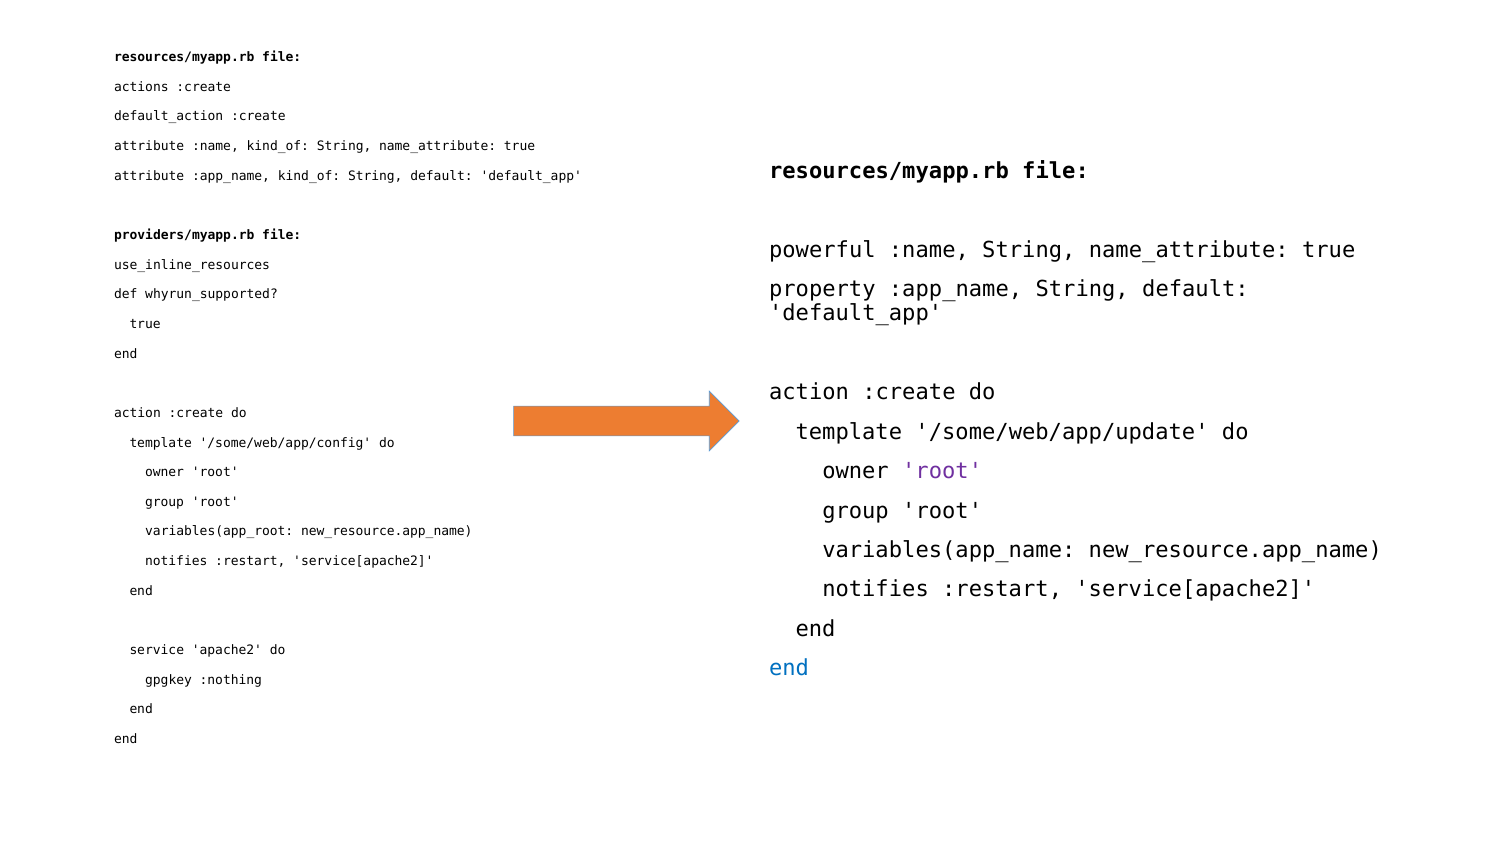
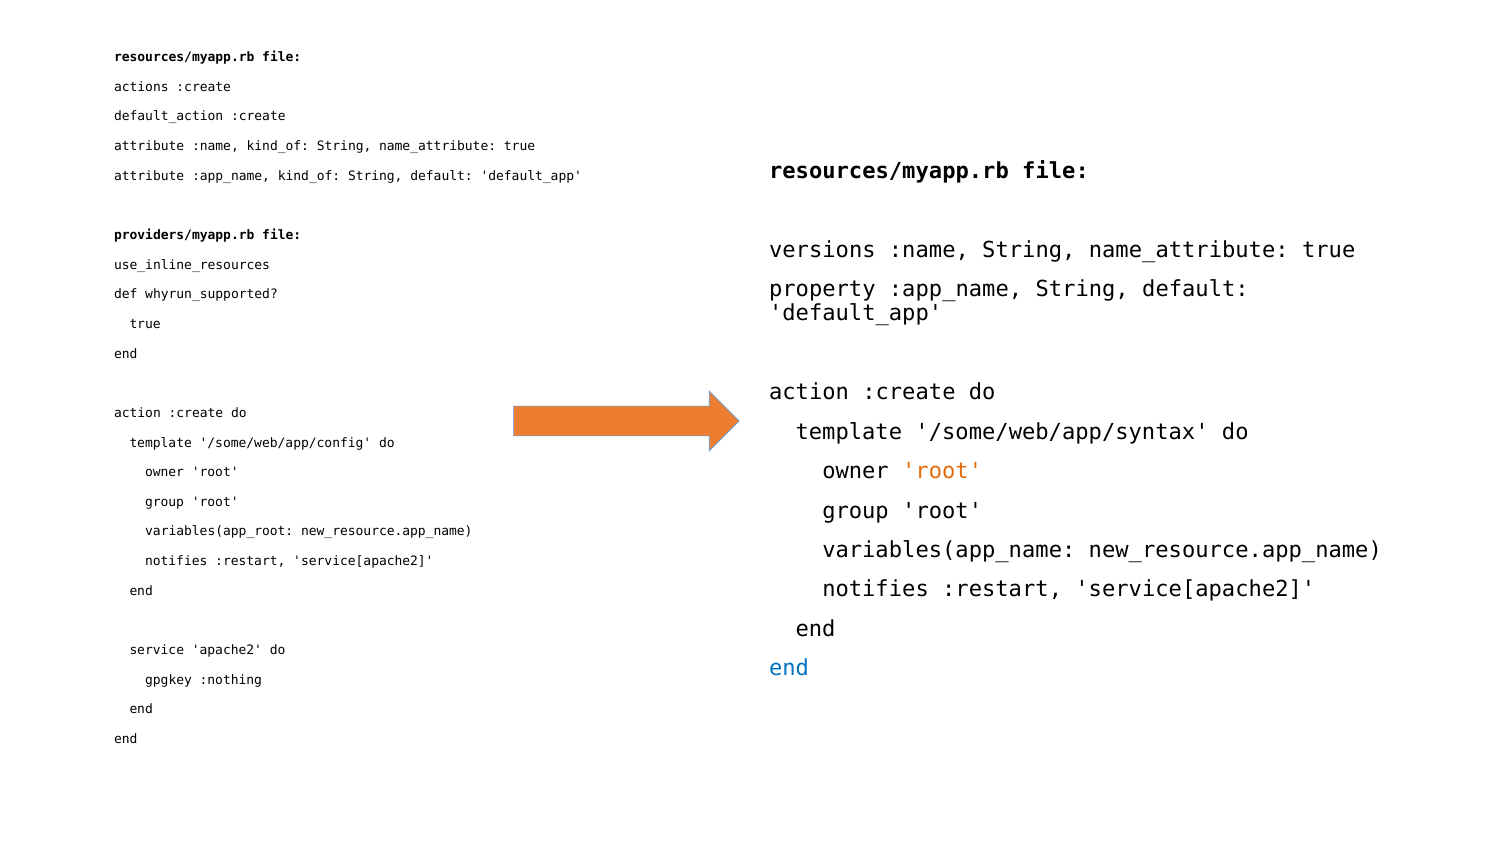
powerful: powerful -> versions (822, 250)
/some/web/app/update: /some/web/app/update -> /some/web/app/syntax (1062, 432)
root colour: purple -> orange (942, 471)
